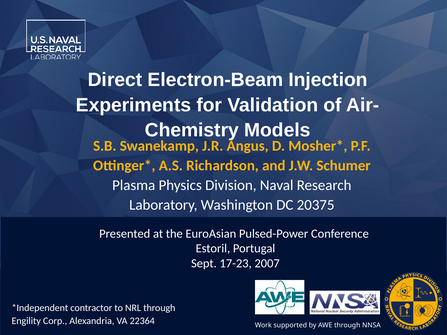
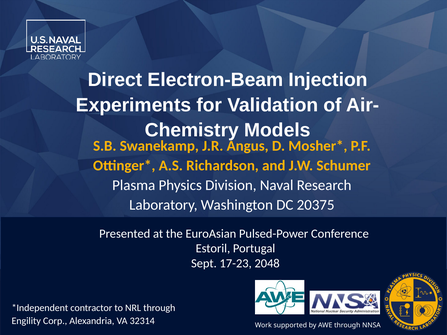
2007: 2007 -> 2048 (267, 264)
22364: 22364 -> 32314 (142, 321)
